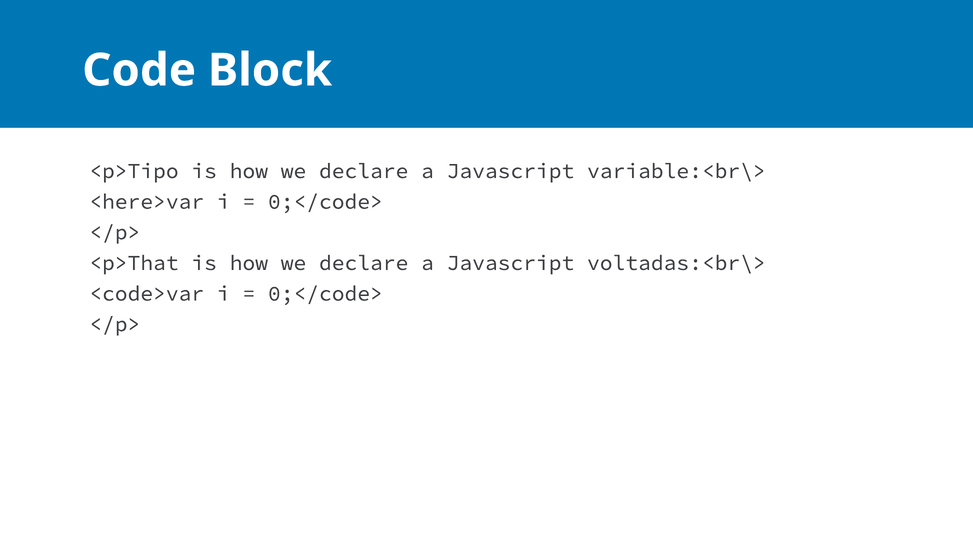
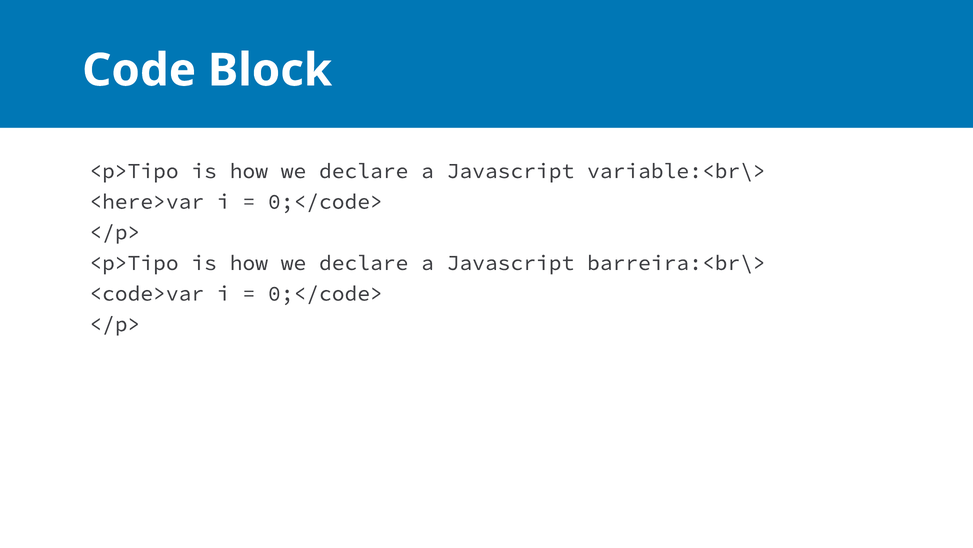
<p>That: <p>That -> <p>Tipo (134, 263)
voltadas:<br\>: voltadas:<br\> -> barreira:<br\> (676, 263)
